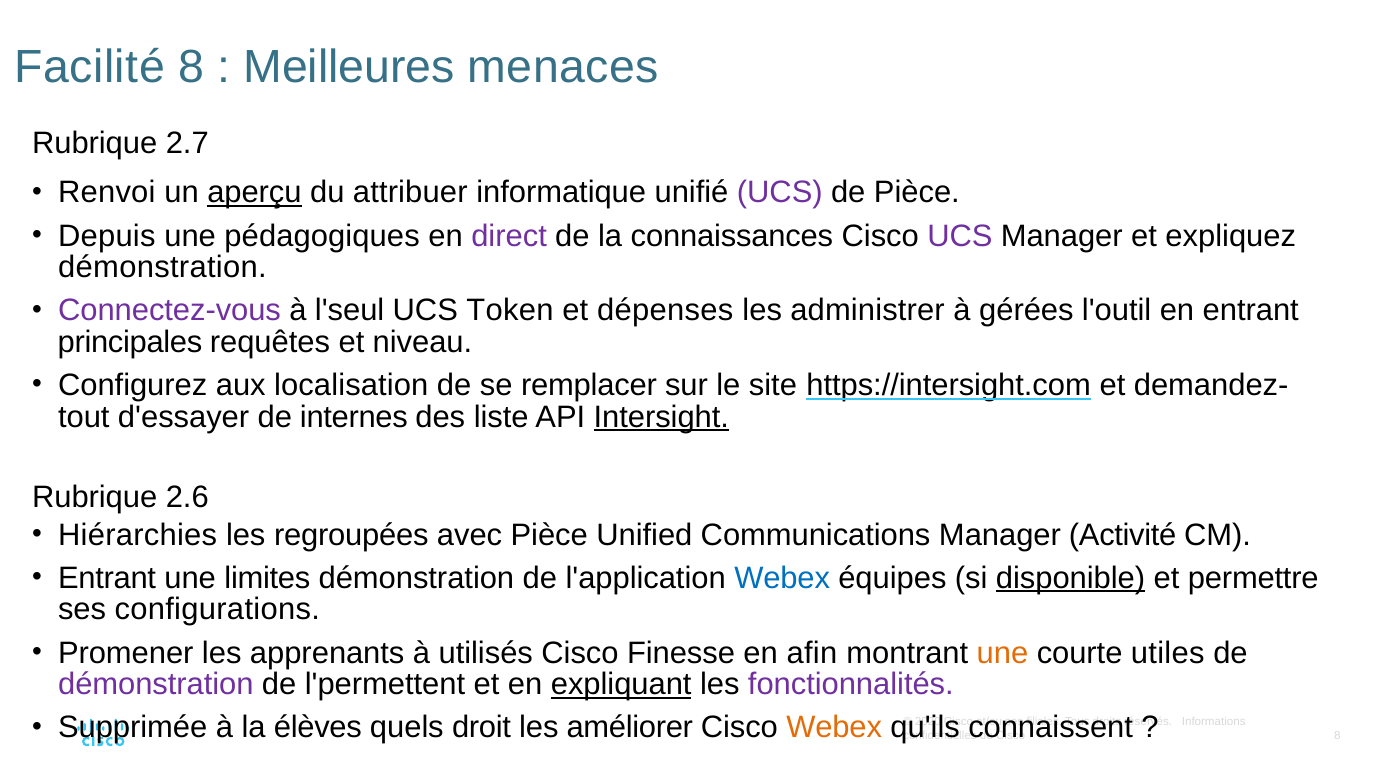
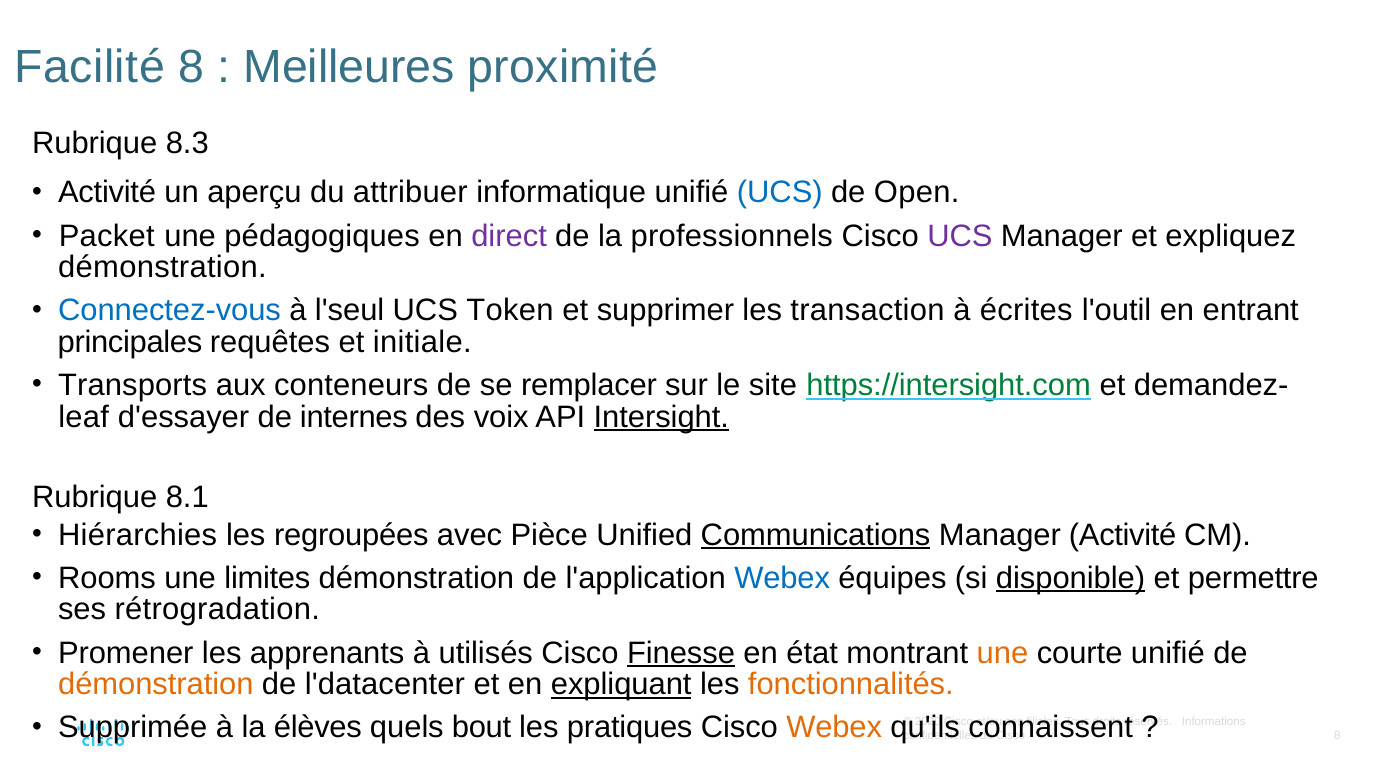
menaces: menaces -> proximité (563, 67)
2.7: 2.7 -> 8.3 (187, 144)
Renvoi: Renvoi -> Activité (107, 193)
aperçu underline: present -> none (254, 193)
UCS colour: purple -> blue (780, 193)
de Pièce: Pièce -> Open (917, 193)
Depuis: Depuis -> Packet (107, 236)
connaissances: connaissances -> professionnels (732, 236)
Connectez-vous colour: purple -> blue (170, 311)
dépenses: dépenses -> supprimer (665, 311)
administrer: administrer -> transaction (867, 311)
gérées: gérées -> écrites (1026, 311)
niveau: niveau -> initiale (422, 342)
Configurez: Configurez -> Transports (133, 385)
localisation: localisation -> conteneurs (351, 385)
https://intersight.com colour: black -> green (949, 385)
tout: tout -> leaf (84, 417)
liste: liste -> voix (501, 417)
2.6: 2.6 -> 8.1 (187, 497)
Communications underline: none -> present (816, 535)
Entrant: Entrant -> Rooms (107, 578)
configurations: configurations -> rétrogradation (217, 609)
Finesse underline: none -> present (681, 652)
afin: afin -> état (812, 652)
courte utiles: utiles -> unifié (1168, 652)
démonstration colour: purple -> orange (156, 684)
l'permettent: l'permettent -> l'datacenter (385, 684)
fonctionnalités colour: purple -> orange (851, 684)
droit: droit -> bout (482, 727)
améliorer: améliorer -> pratiques (630, 727)
